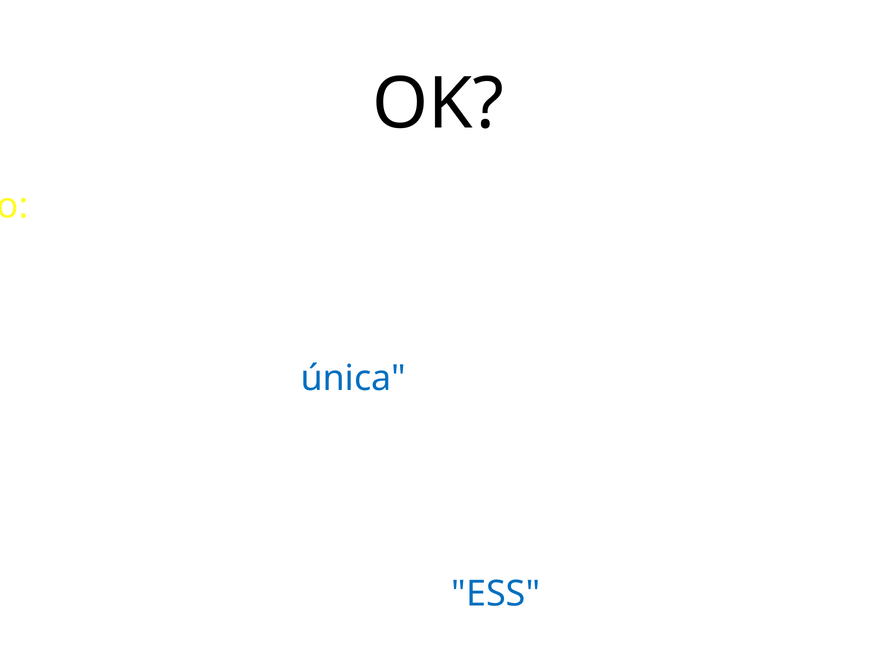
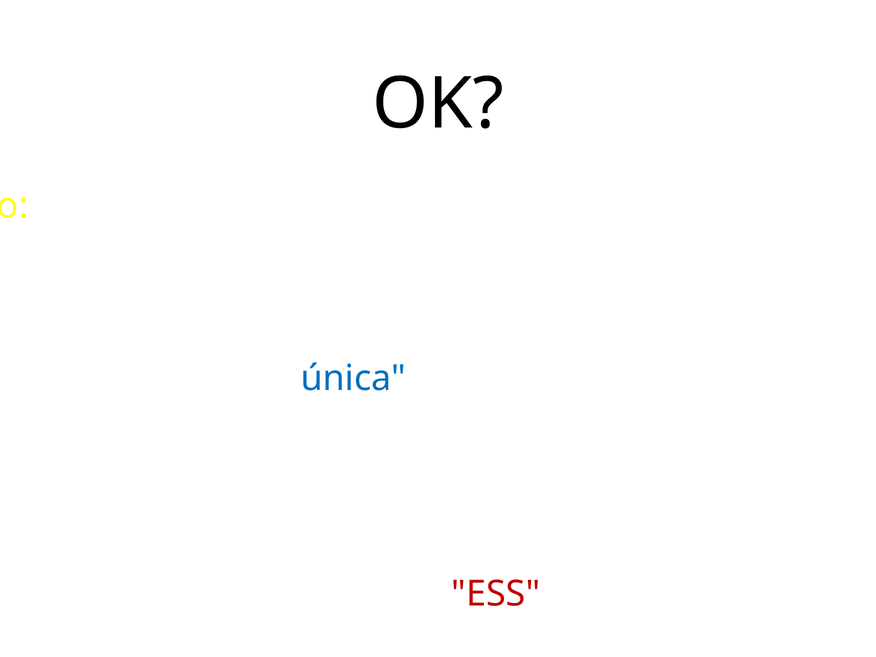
ESS colour: blue -> red (496, 594)
